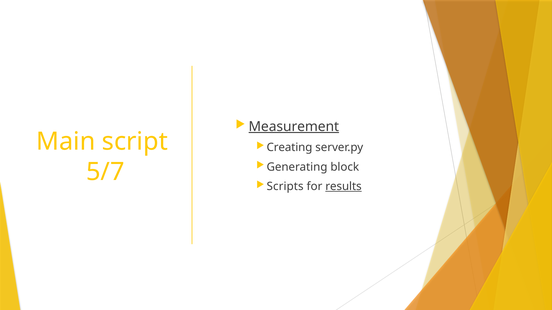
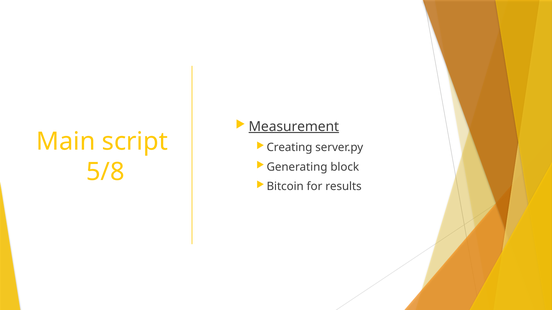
5/7: 5/7 -> 5/8 (105, 172)
Scripts: Scripts -> Bitcoin (285, 187)
results underline: present -> none (343, 187)
